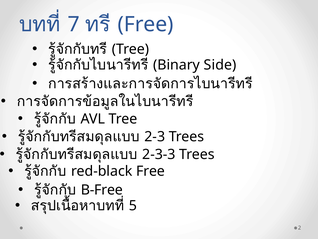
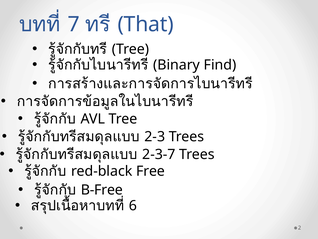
Free: Free -> That (146, 24)
Side: Side -> Find (220, 65)
2-3-3: 2-3-3 -> 2-3-7 (159, 154)
5: 5 -> 6 (133, 205)
